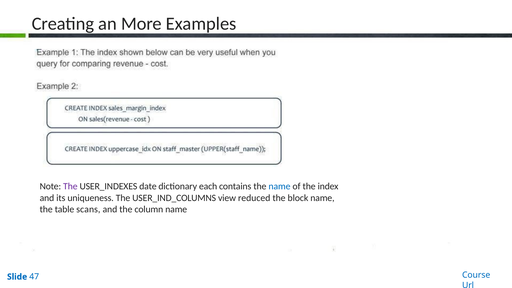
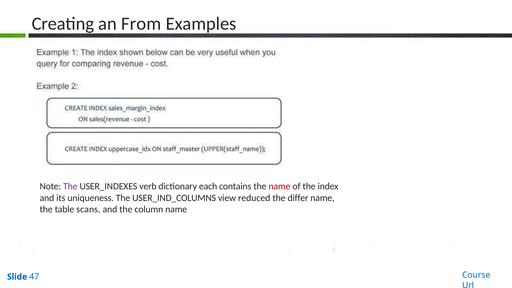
More: More -> From (141, 24)
date: date -> verb (148, 186)
name colour: blue -> red (280, 186)
block: block -> differ (298, 198)
